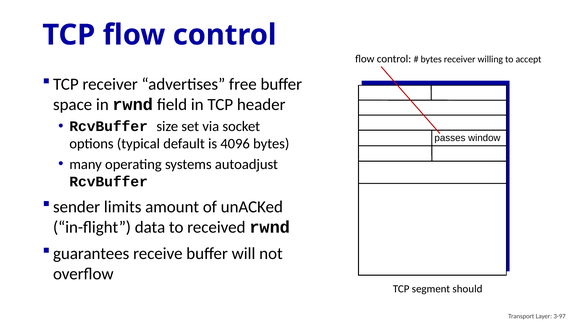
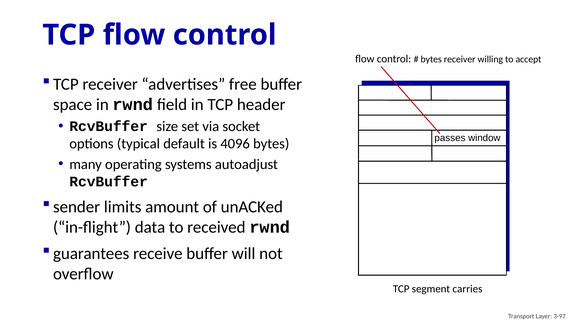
should: should -> carries (467, 289)
